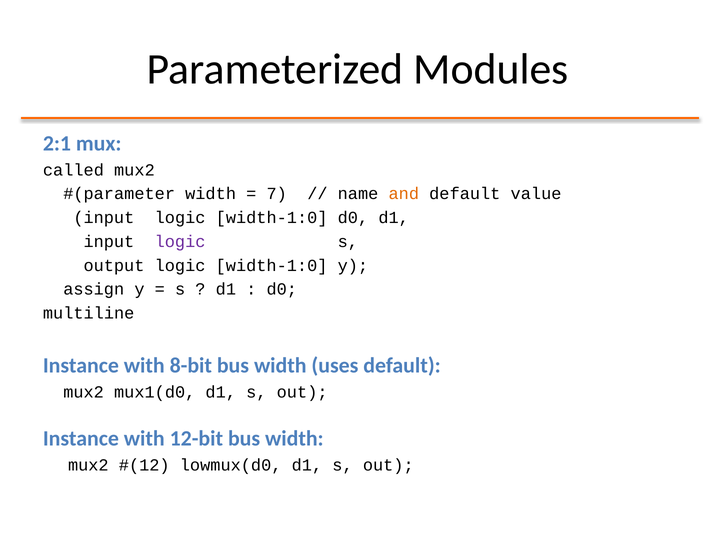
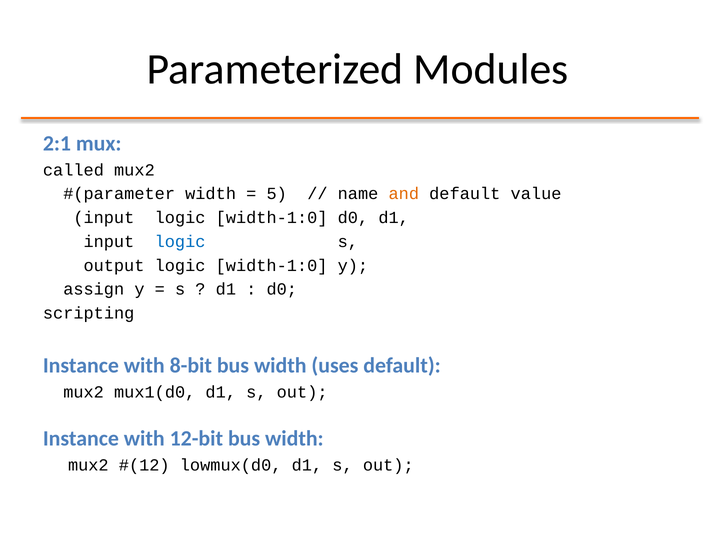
7: 7 -> 5 (277, 194)
logic colour: purple -> blue (180, 242)
multiline: multiline -> scripting (89, 313)
